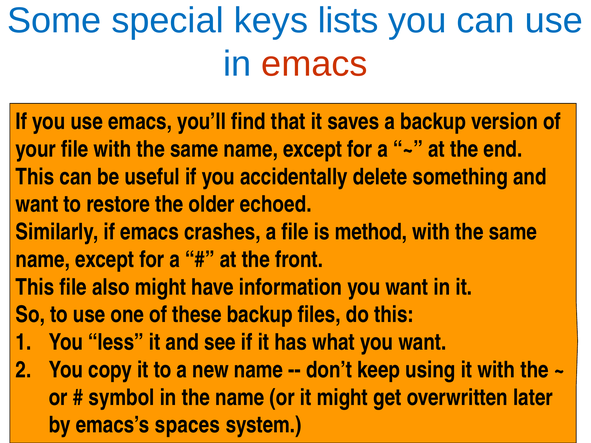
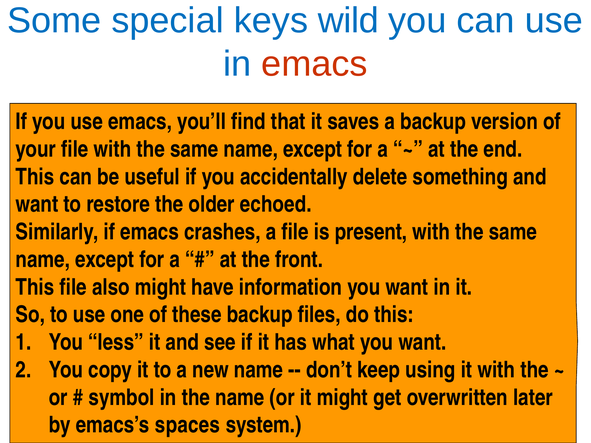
lists: lists -> wild (348, 21)
method: method -> present (371, 232)
